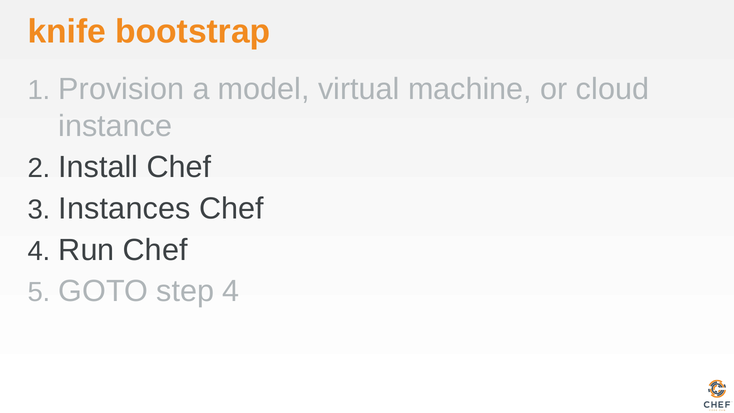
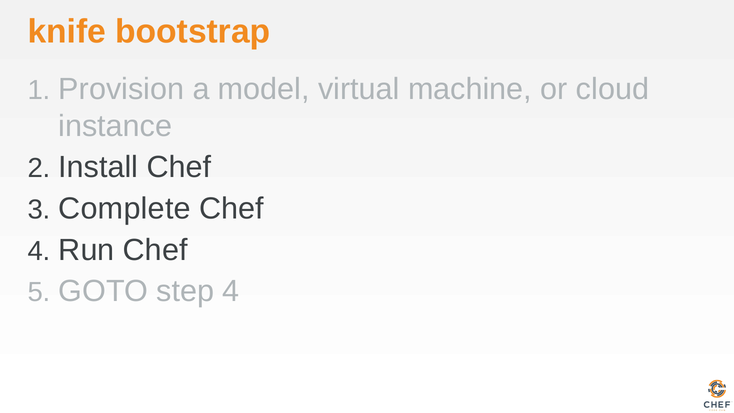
Instances: Instances -> Complete (125, 209)
